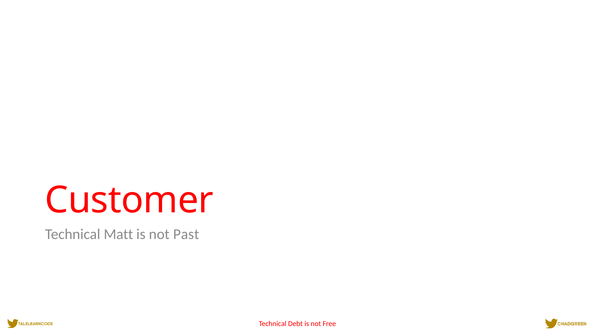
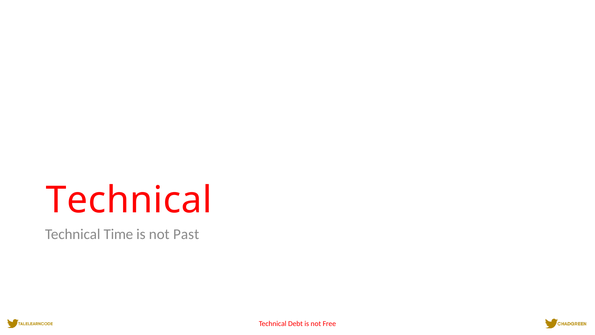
Customer: Customer -> Technical (129, 200)
Matt: Matt -> Time (118, 234)
